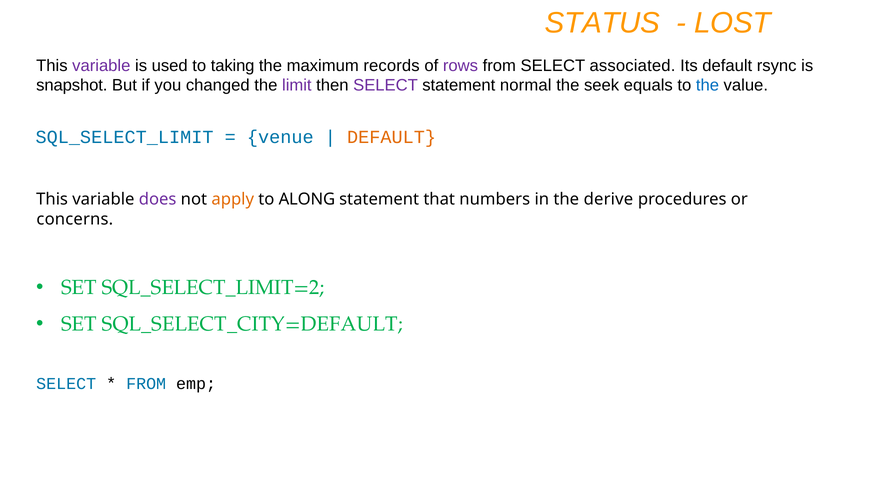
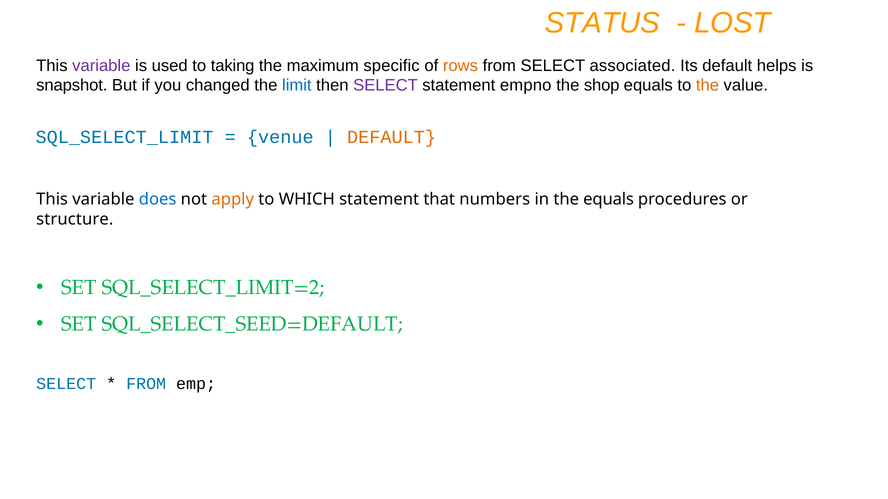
records: records -> specific (392, 66)
rows colour: purple -> orange (460, 66)
rsync: rsync -> helps (777, 66)
limit colour: purple -> blue (297, 86)
normal: normal -> empno (526, 86)
seek: seek -> shop (602, 86)
the colour: blue -> orange (707, 86)
does colour: purple -> blue (158, 199)
ALONG: ALONG -> WHICH (307, 199)
the derive: derive -> equals (609, 199)
concerns: concerns -> structure (75, 219)
SQL_SELECT_CITY=DEFAULT: SQL_SELECT_CITY=DEFAULT -> SQL_SELECT_SEED=DEFAULT (252, 324)
